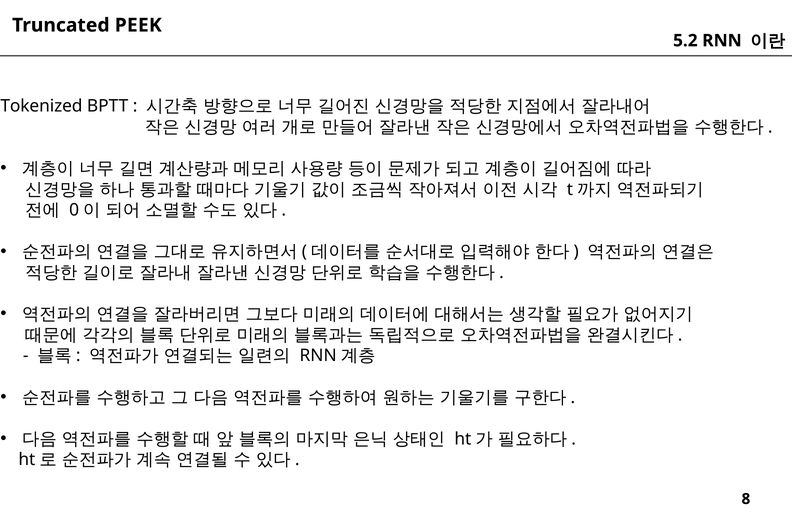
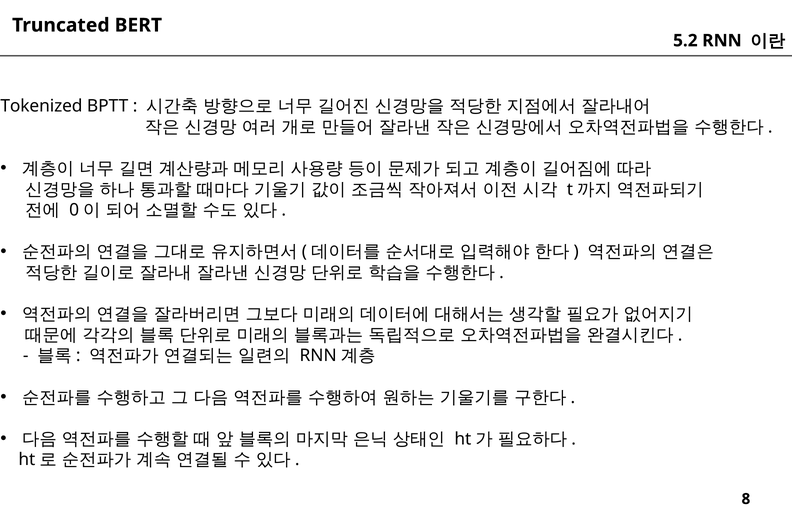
PEEK: PEEK -> BERT (138, 25)
